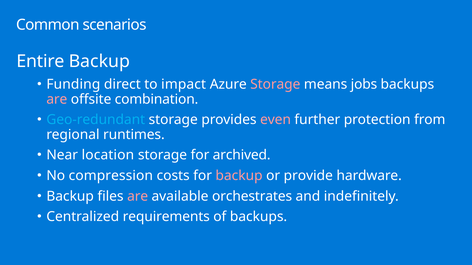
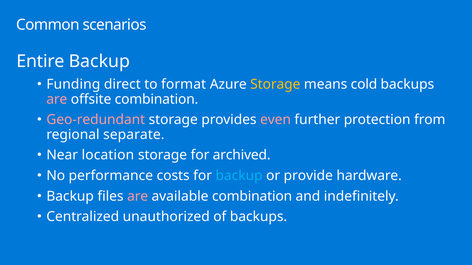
impact: impact -> format (184, 84)
Storage colour: pink -> yellow (275, 84)
jobs: jobs -> cold (364, 84)
Geo-redundant colour: light blue -> pink (96, 120)
runtimes: runtimes -> separate (134, 135)
compression: compression -> performance (111, 176)
backup colour: pink -> light blue (239, 176)
available orchestrates: orchestrates -> combination (252, 197)
requirements: requirements -> unauthorized (166, 217)
